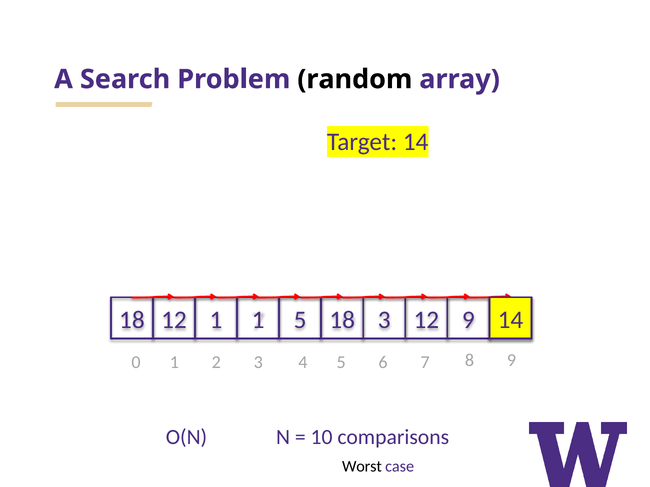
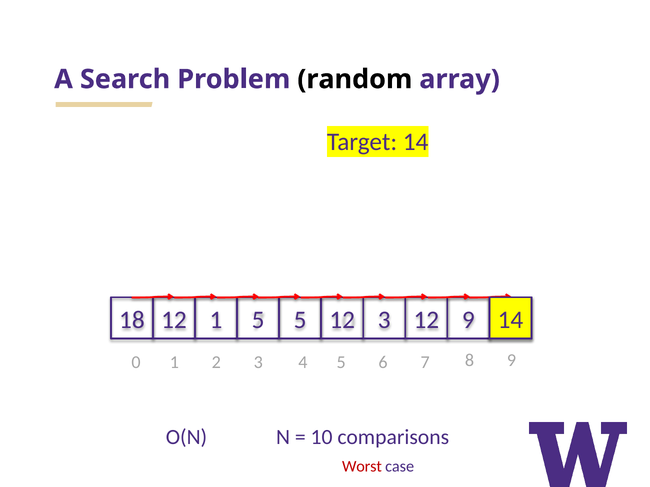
1 1: 1 -> 5 (258, 320)
5 18: 18 -> 12 (342, 320)
Worst colour: black -> red (362, 467)
